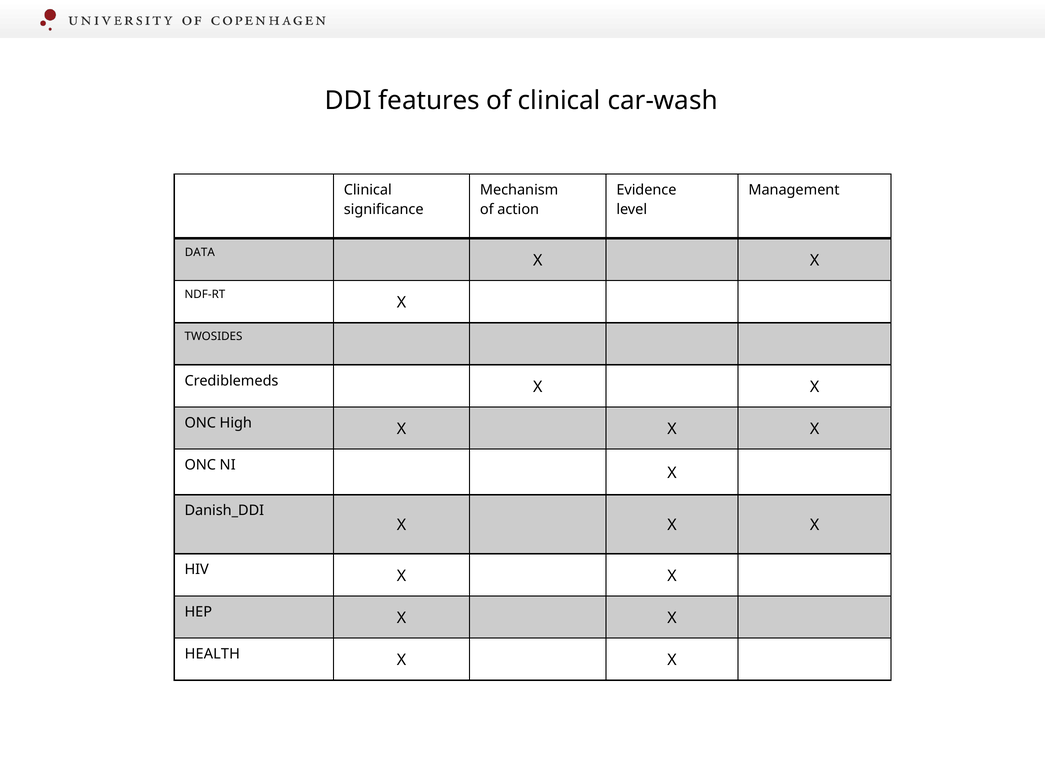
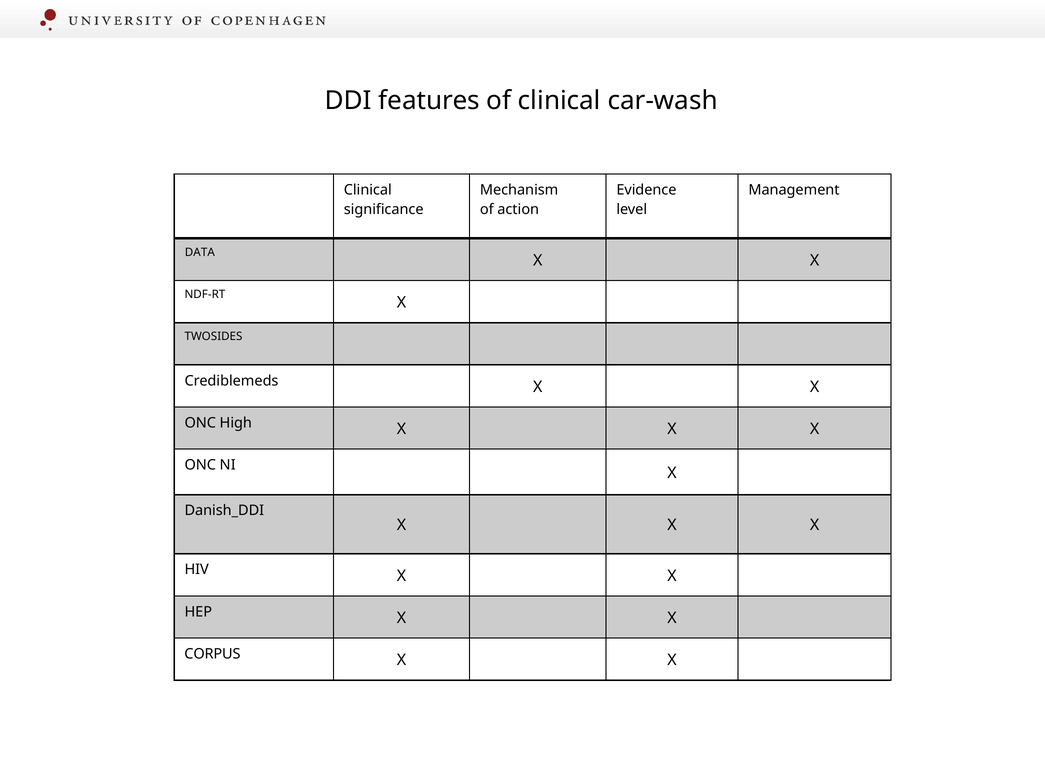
HEALTH: HEALTH -> CORPUS (212, 655)
